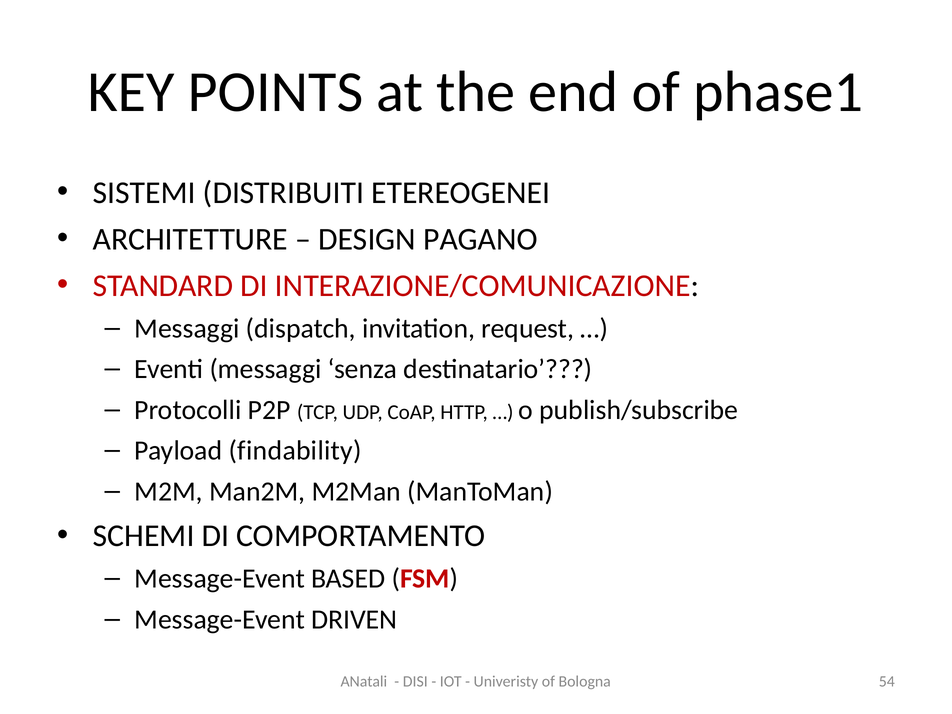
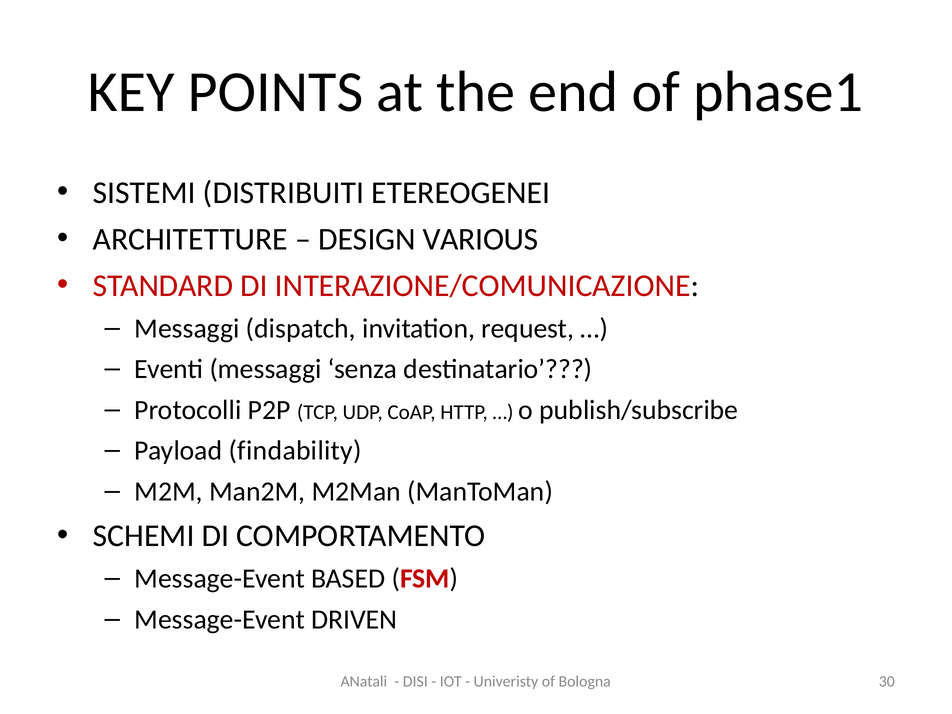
PAGANO: PAGANO -> VARIOUS (481, 239)
54: 54 -> 30 (887, 682)
